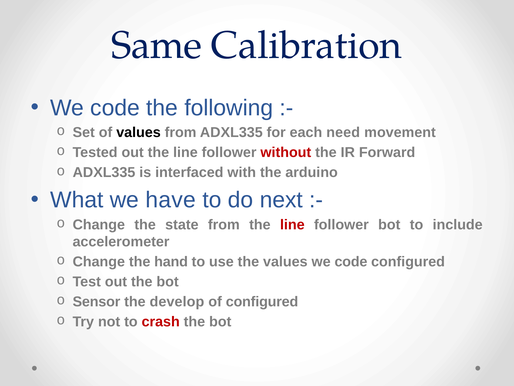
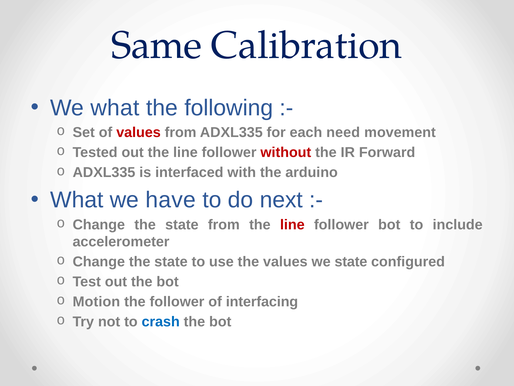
code: code -> what (115, 108)
values colour: black -> red (138, 132)
hand: hand -> state (171, 261)
values we code: code -> state (351, 261)
Sensor: Sensor -> Motion (96, 301)
the develop: develop -> follower (177, 301)
of configured: configured -> interfacing (262, 301)
crash colour: red -> blue (161, 321)
